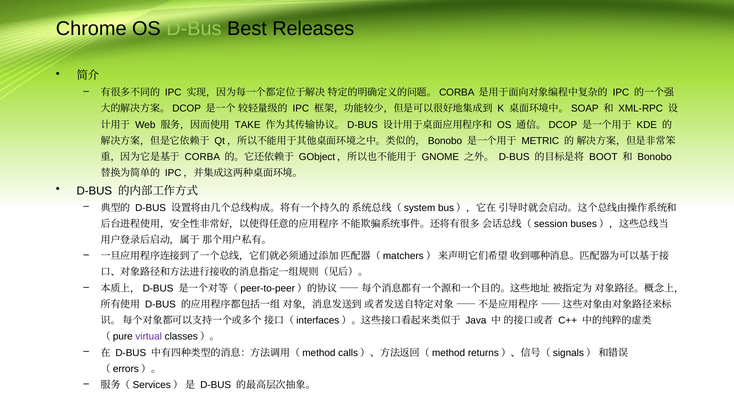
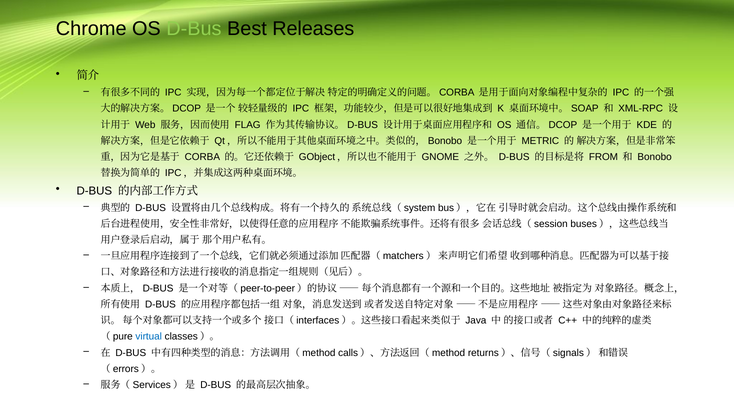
TAKE: TAKE -> FLAG (248, 125)
BOOT: BOOT -> FROM (603, 157)
virtual colour: purple -> blue (149, 337)
